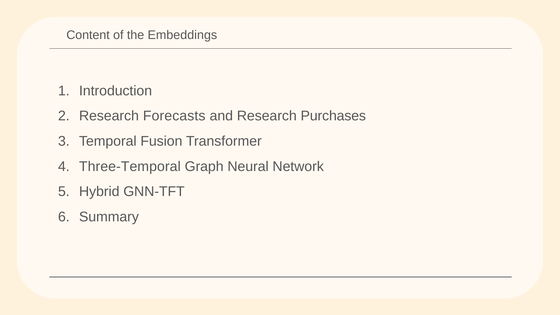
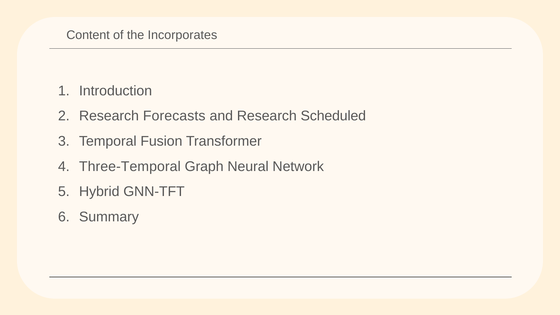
Embeddings: Embeddings -> Incorporates (182, 35)
Purchases: Purchases -> Scheduled (333, 116)
